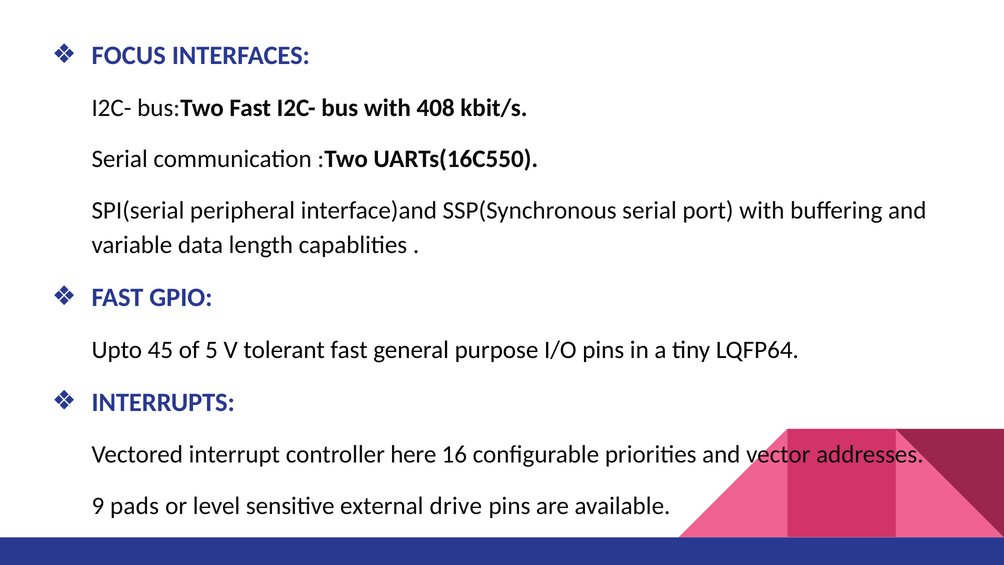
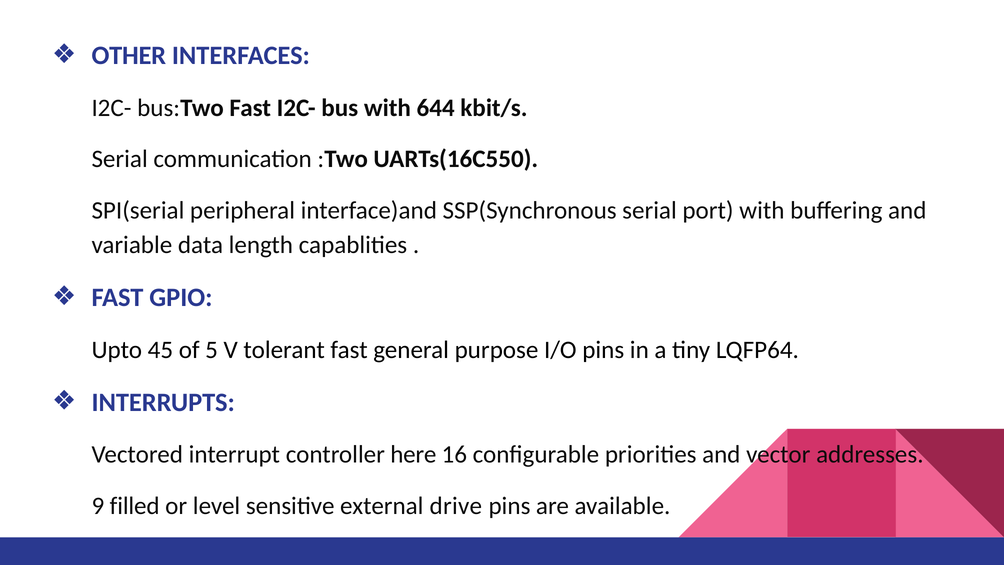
FOCUS: FOCUS -> OTHER (129, 56)
408: 408 -> 644 (436, 108)
pads: pads -> filled (135, 506)
